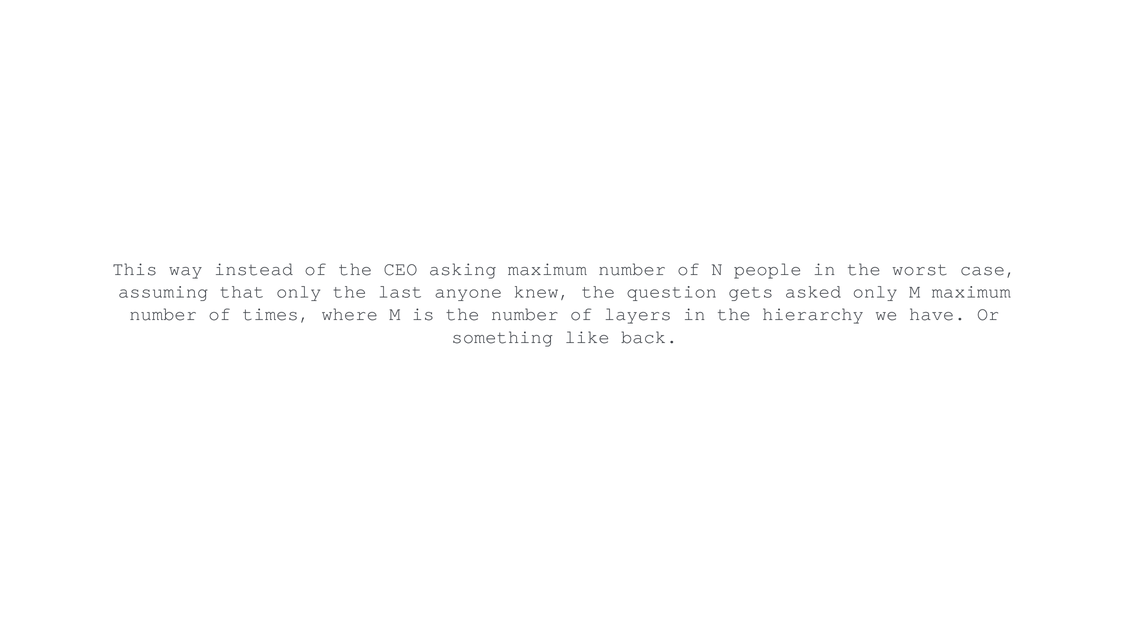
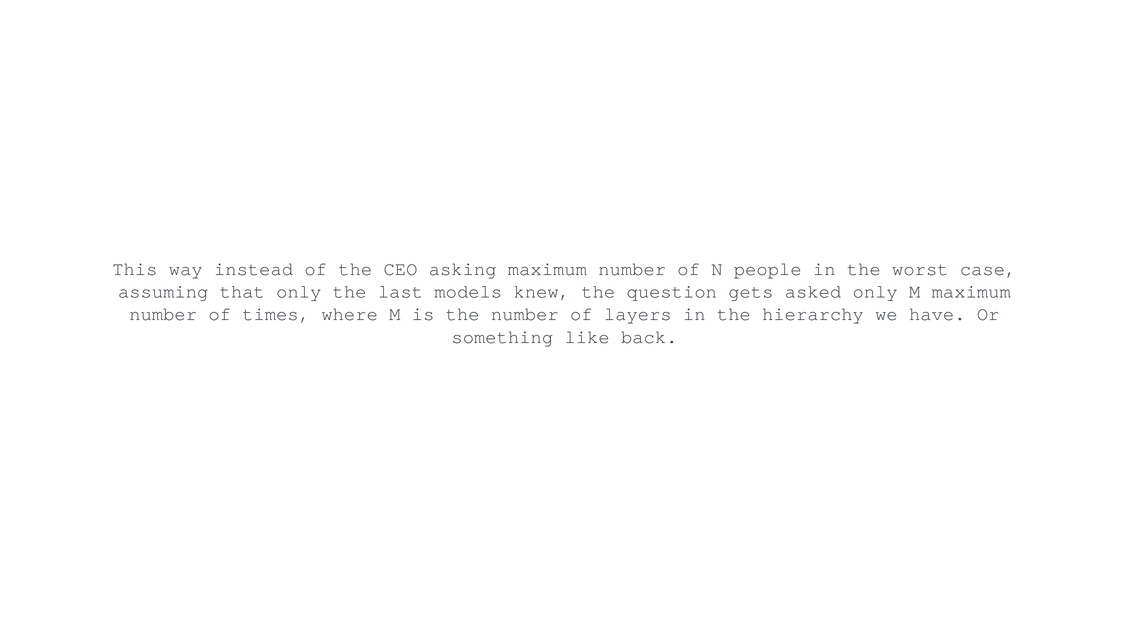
anyone: anyone -> models (468, 292)
